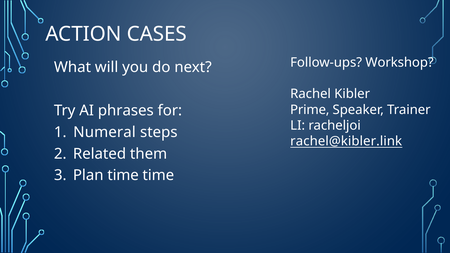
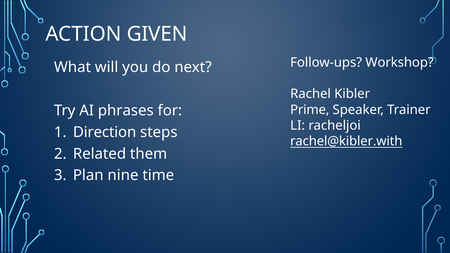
CASES: CASES -> GIVEN (157, 34)
Numeral: Numeral -> Direction (105, 132)
rachel@kibler.link: rachel@kibler.link -> rachel@kibler.with (346, 141)
Plan time: time -> nine (123, 175)
